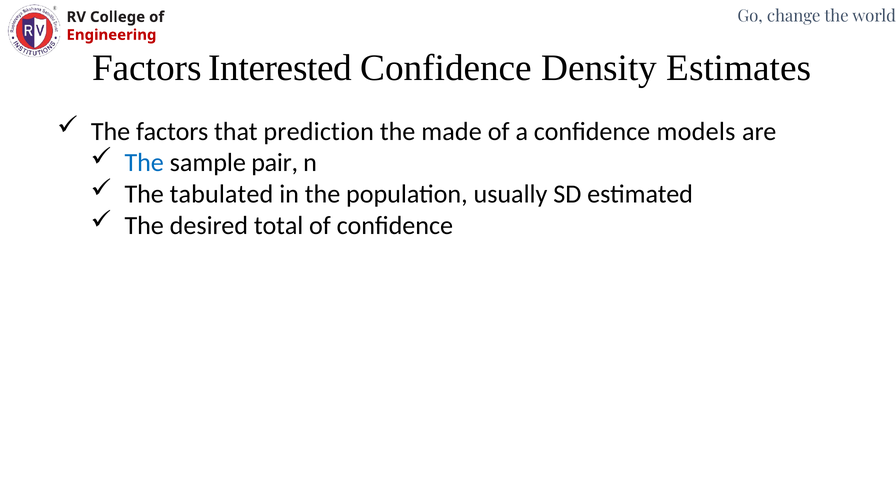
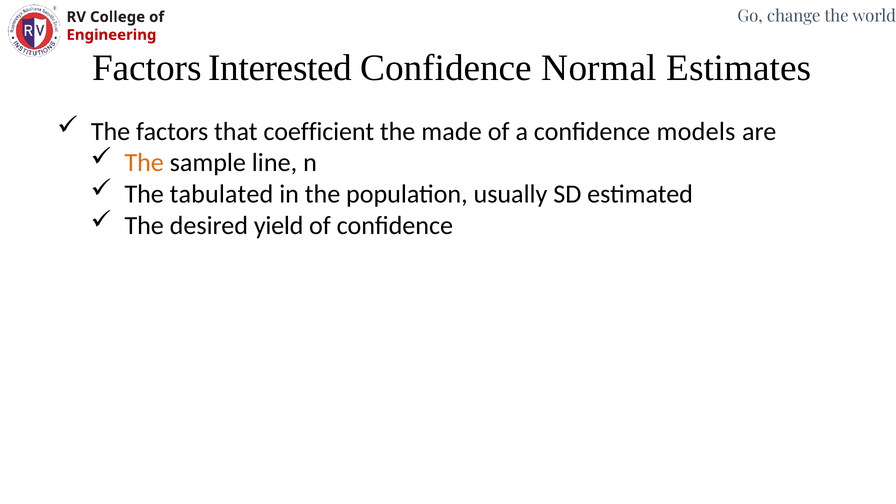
Density: Density -> Normal (599, 68)
prediction: prediction -> coefficient (319, 131)
The colour: blue -> orange (144, 163)
pair: pair -> line (275, 163)
total: total -> yield (279, 226)
